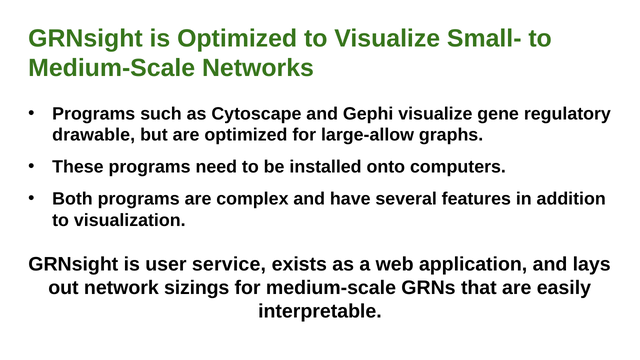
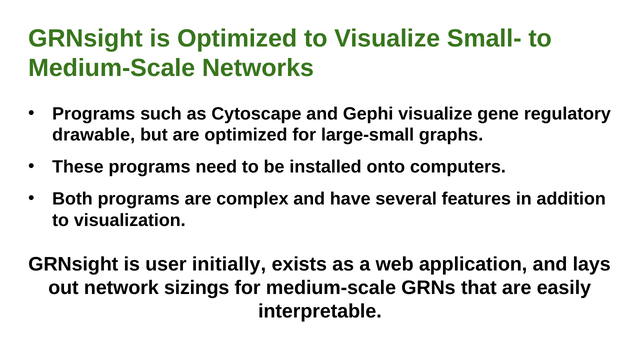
large-allow: large-allow -> large-small (368, 135)
service: service -> initially (229, 264)
